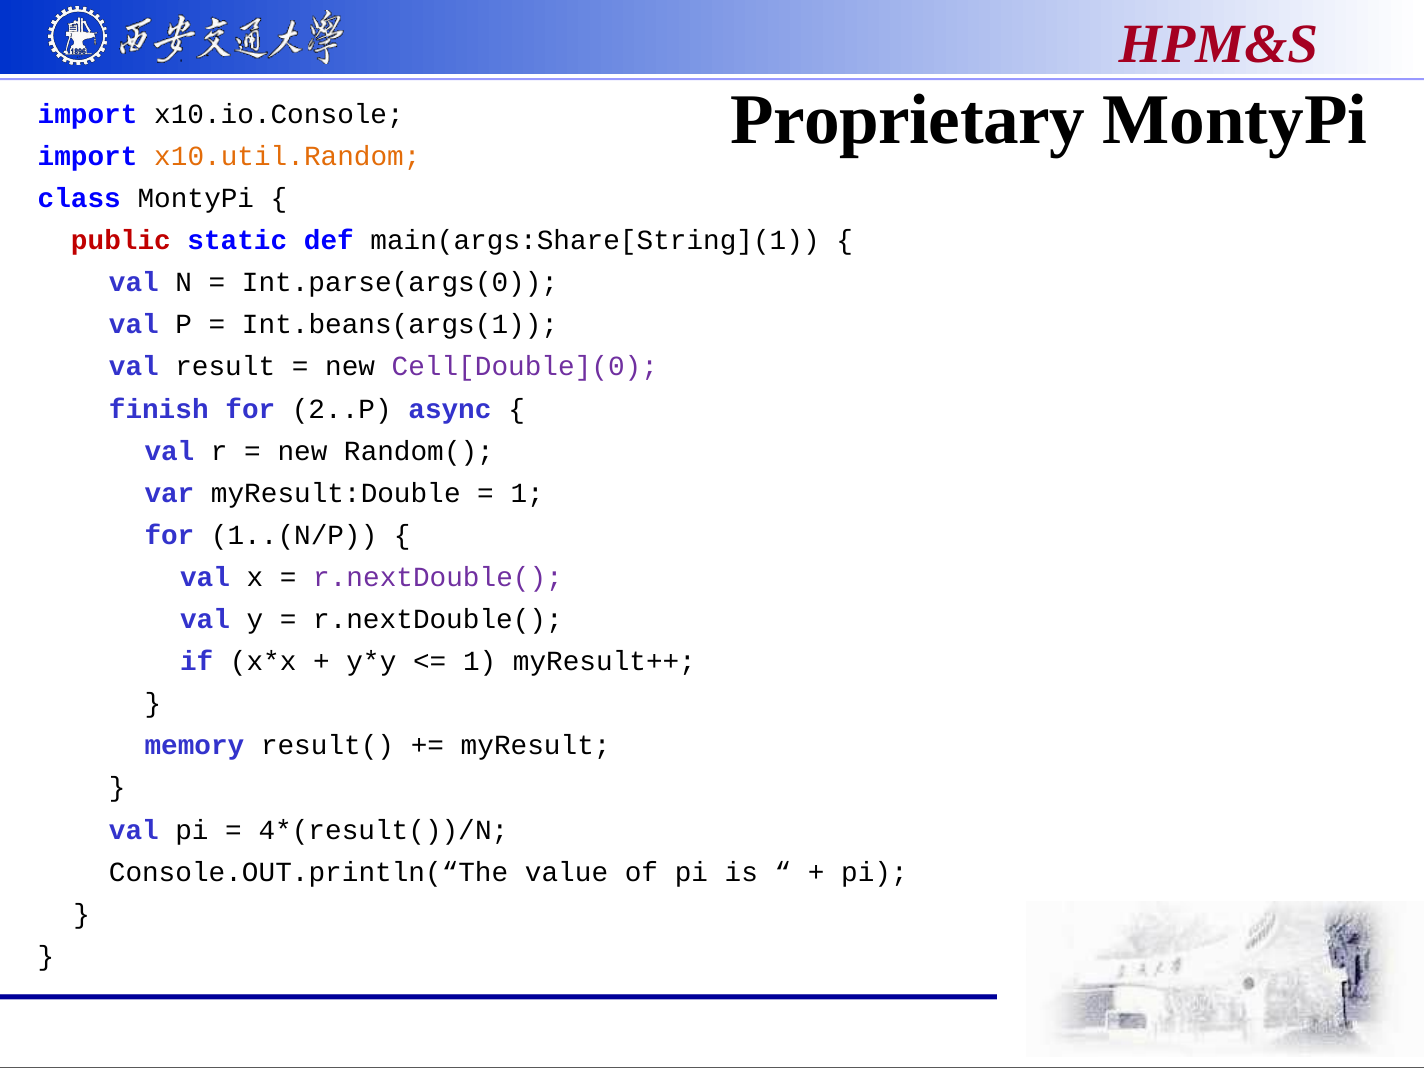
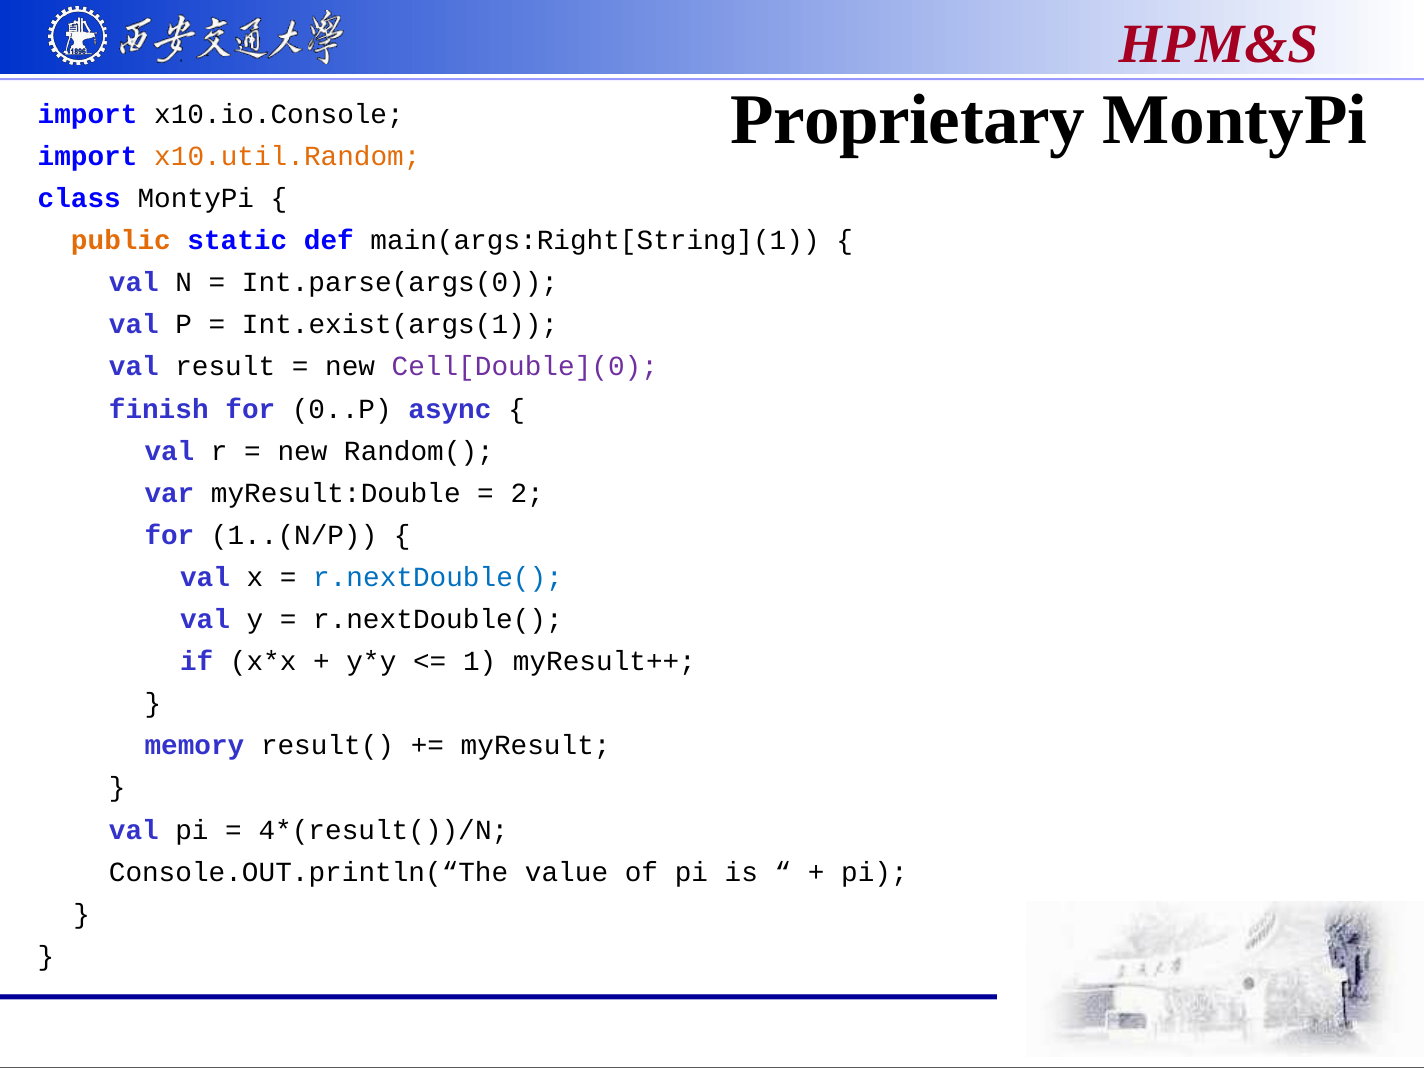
public colour: red -> orange (121, 240)
main(args:Share[String](1: main(args:Share[String](1 -> main(args:Right[String](1 (595, 240)
Int.beans(args(1: Int.beans(args(1 -> Int.exist(args(1 (400, 325)
2..P: 2..P -> 0..P (342, 409)
1: 1 -> 2 (527, 493)
r.nextDouble( colour: purple -> blue (438, 577)
